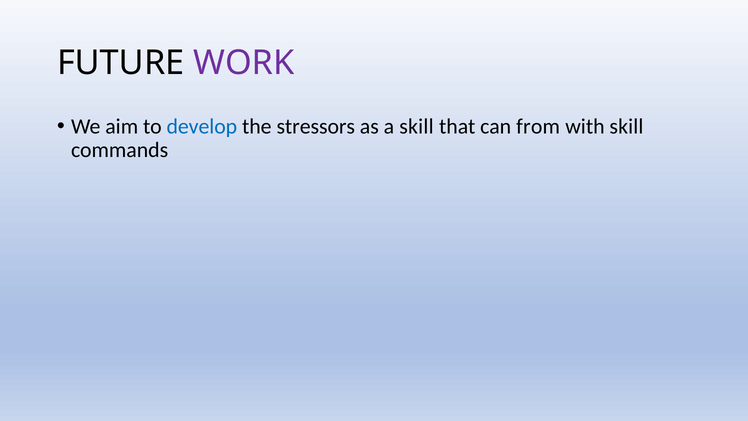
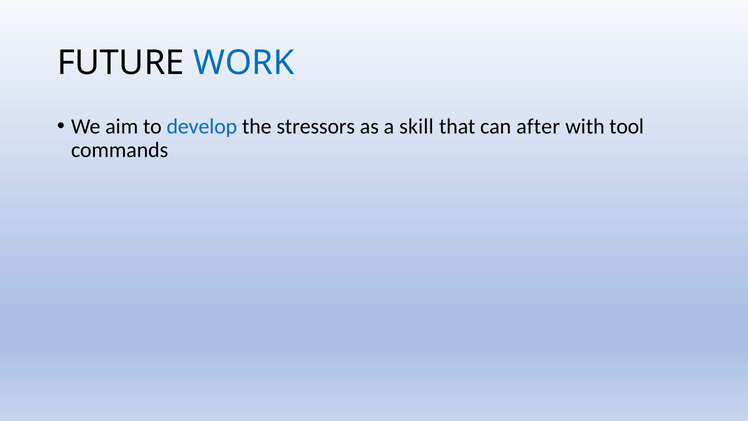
WORK colour: purple -> blue (244, 63)
from: from -> after (538, 126)
with skill: skill -> tool (627, 126)
